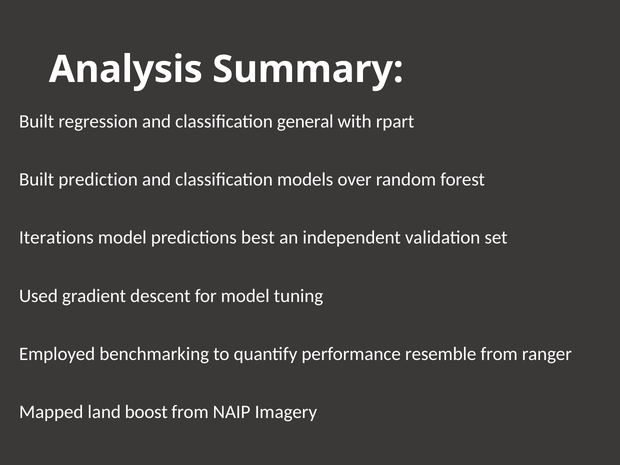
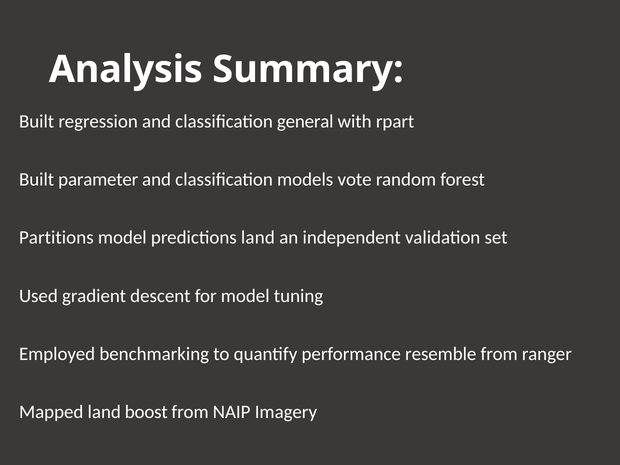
prediction: prediction -> parameter (98, 180)
over: over -> vote (355, 180)
Iterations: Iterations -> Partitions (56, 238)
predictions best: best -> land (258, 238)
